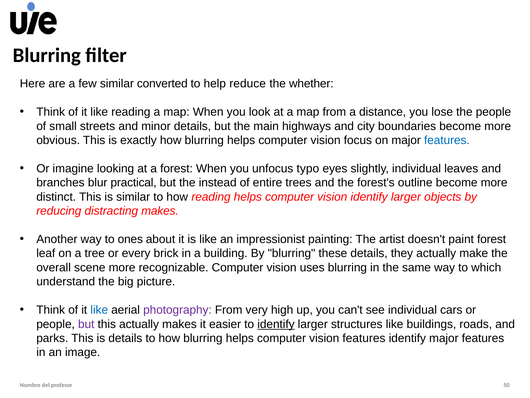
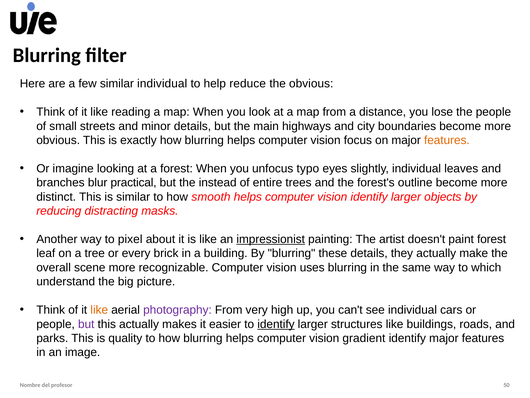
similar converted: converted -> individual (162, 84)
the whether: whether -> obvious (311, 84)
features colour: blue -> orange (447, 140)
how reading: reading -> smooth (211, 197)
distracting makes: makes -> masks (160, 211)
ones: ones -> pixel (130, 239)
impressionist underline: none -> present (271, 239)
like colour: blue -> orange (99, 310)
is details: details -> quality (125, 338)
vision features: features -> gradient (364, 338)
